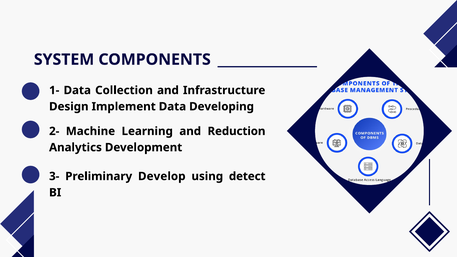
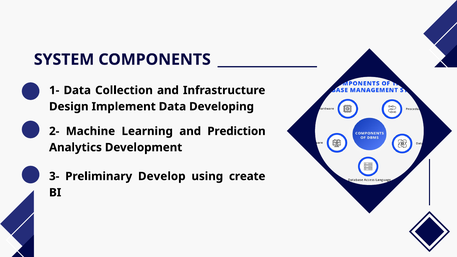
Reduction: Reduction -> Prediction (236, 131)
detect: detect -> create (247, 176)
